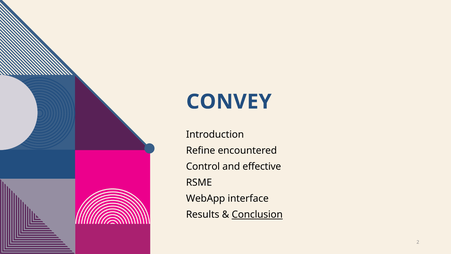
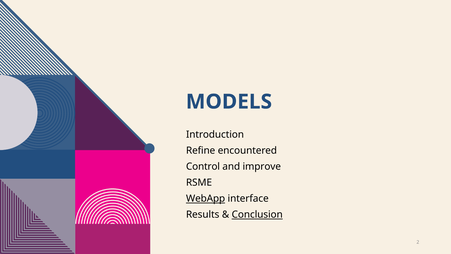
CONVEY: CONVEY -> MODELS (229, 102)
effective: effective -> improve (262, 166)
WebApp underline: none -> present (206, 198)
